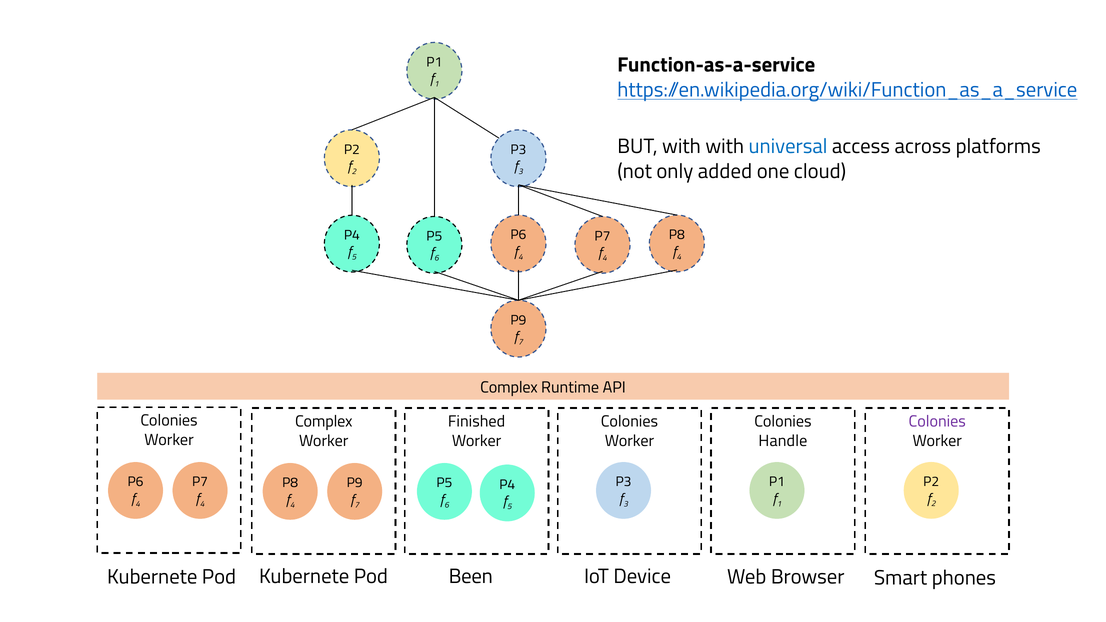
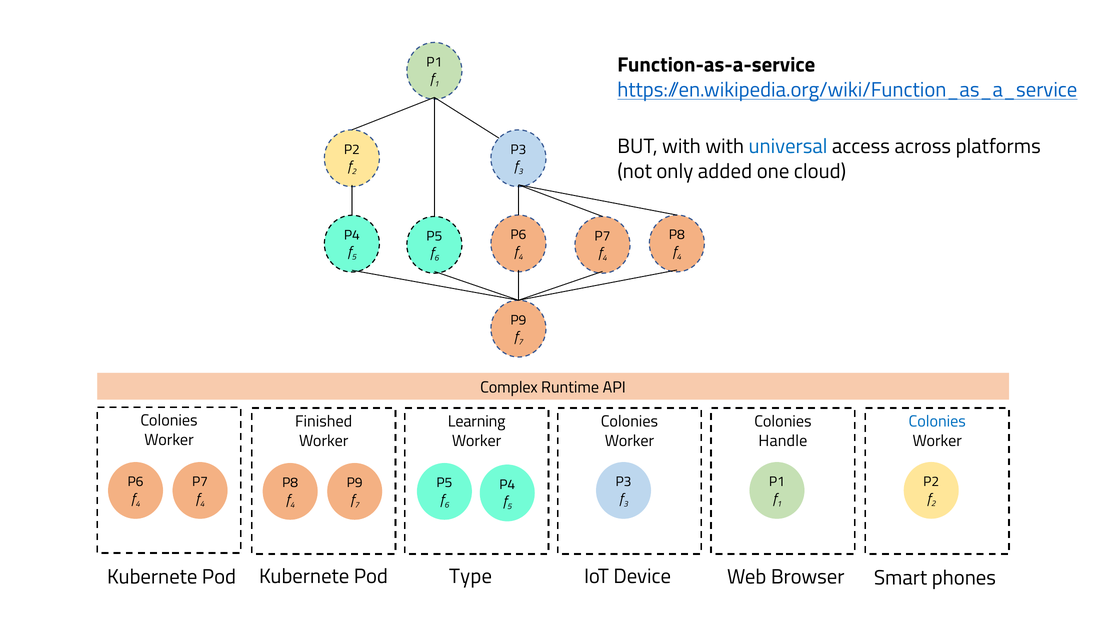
Complex: Complex -> Finished (324, 422)
Finished: Finished -> Learning (477, 422)
Colonies colour: purple -> blue (937, 421)
Been: Been -> Type (471, 576)
